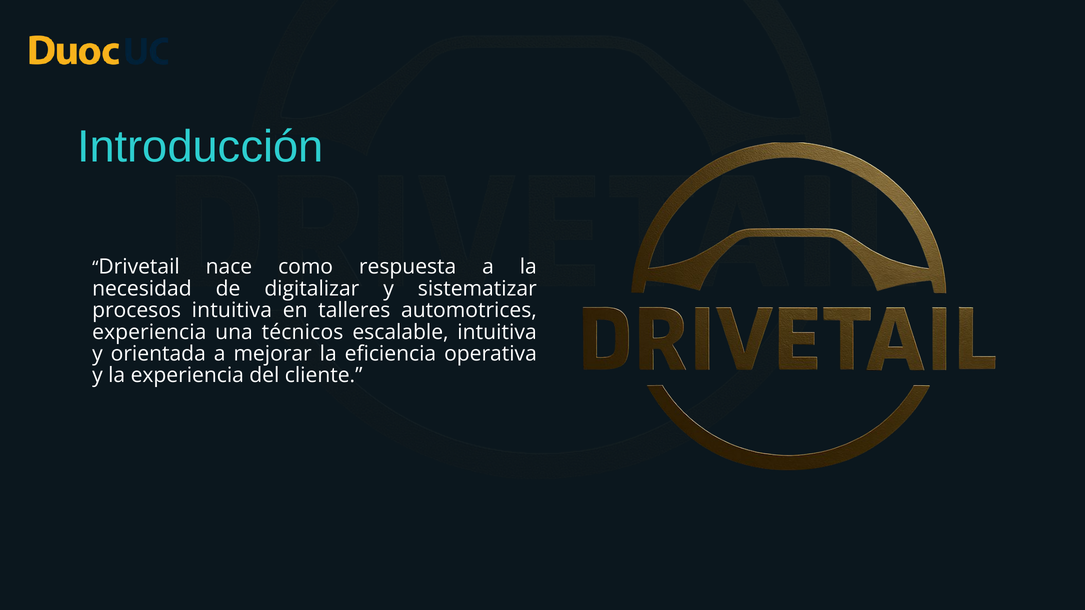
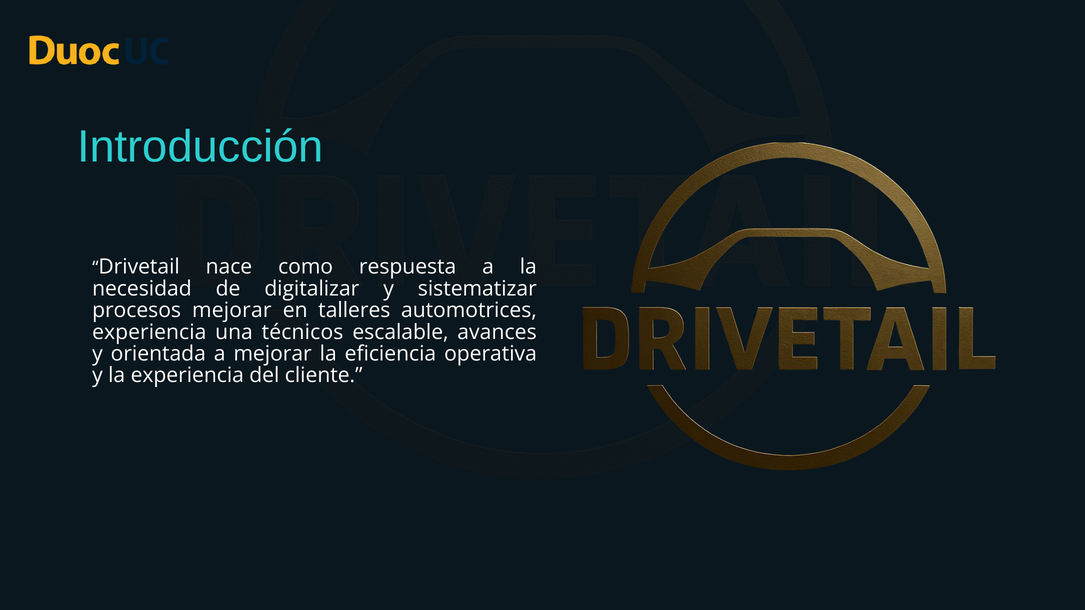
procesos intuitiva: intuitiva -> mejorar (232, 311)
escalable intuitiva: intuitiva -> avances (497, 332)
